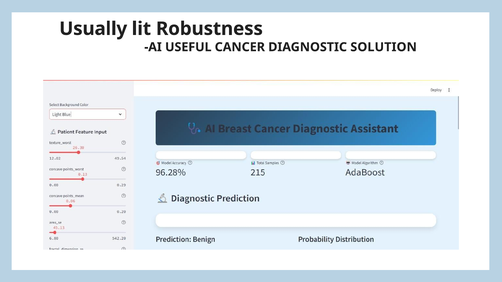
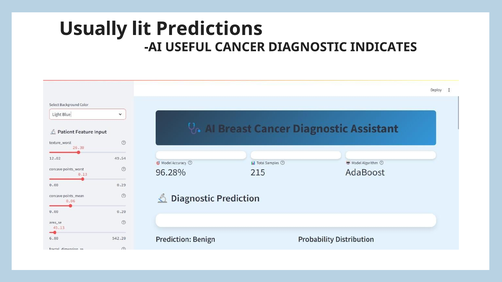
Robustness: Robustness -> Predictions (209, 29)
SOLUTION: SOLUTION -> INDICATES (384, 47)
